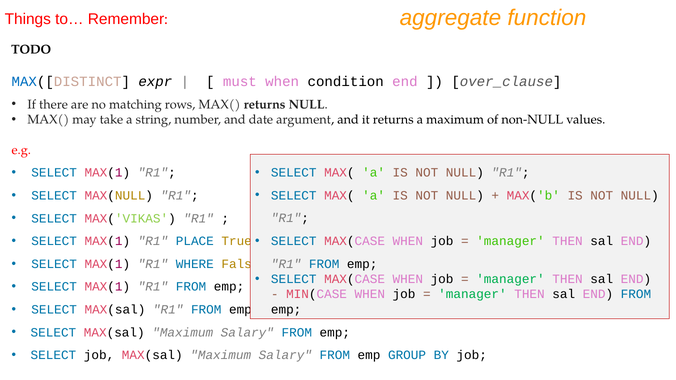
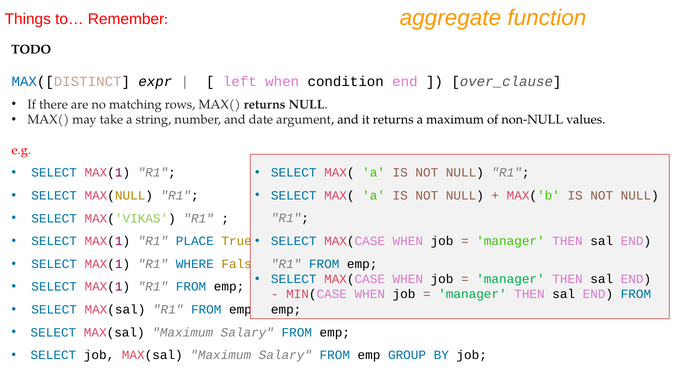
must: must -> left (240, 82)
